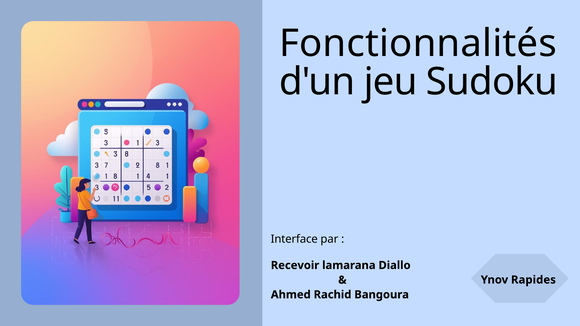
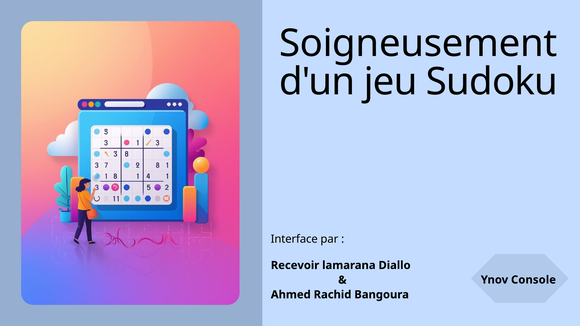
Fonctionnalités: Fonctionnalités -> Soigneusement (418, 43)
Rapides: Rapides -> Console (533, 280)
